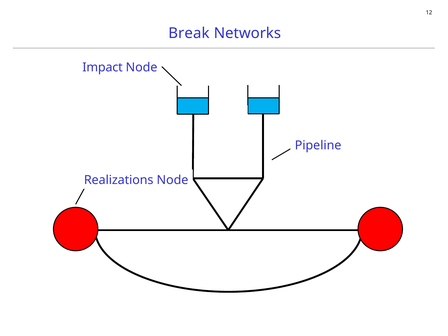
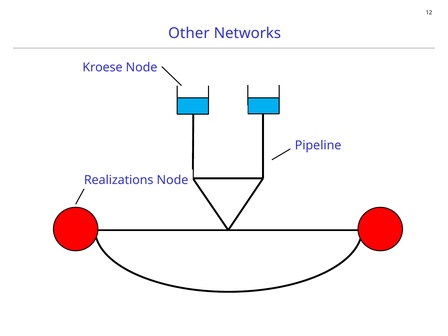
Break: Break -> Other (189, 33)
Impact: Impact -> Kroese (103, 68)
